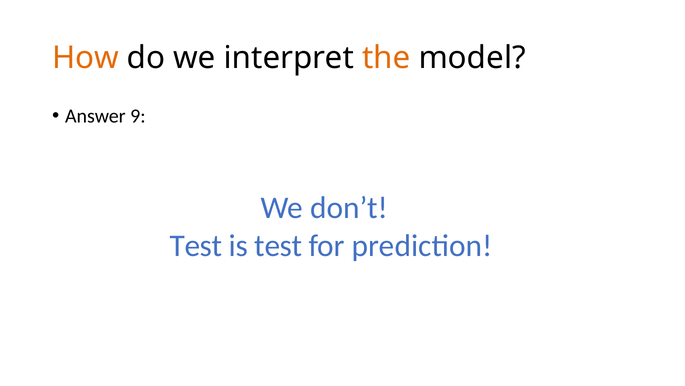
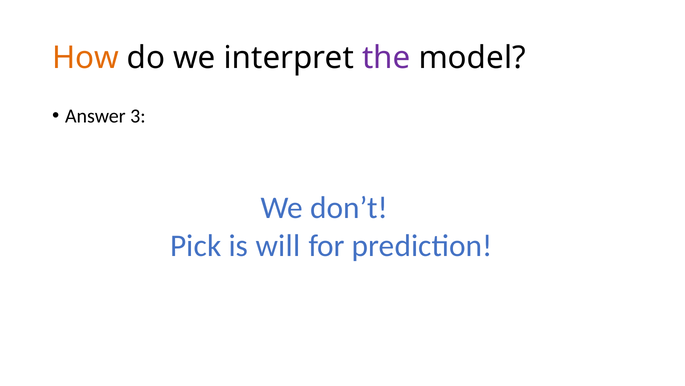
the colour: orange -> purple (386, 58)
9: 9 -> 3 (138, 116)
Test: Test -> Pick (196, 245)
is test: test -> will (278, 245)
